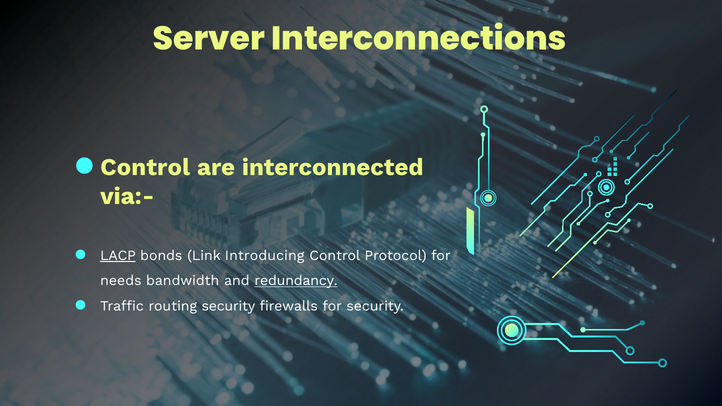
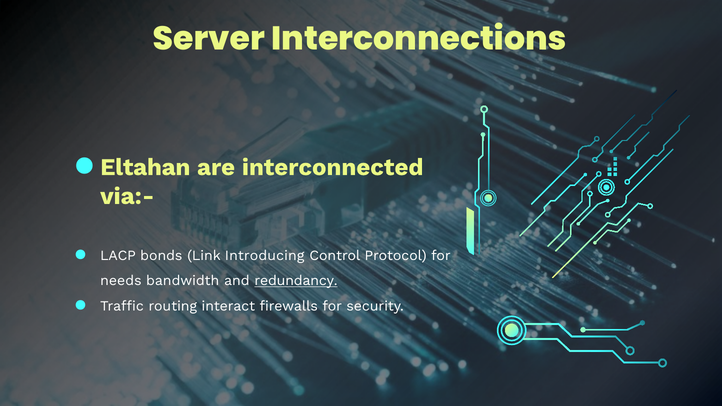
Control: Control -> Eltahan (145, 167)
LACP underline: present -> none (118, 256)
routing security: security -> interact (228, 306)
